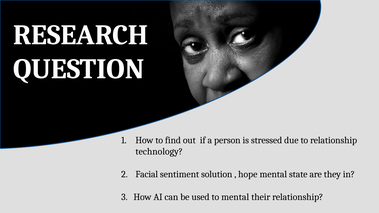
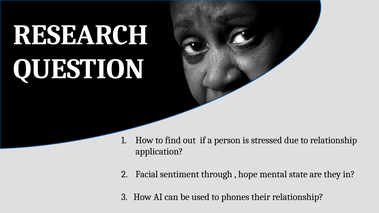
technology: technology -> application (159, 152)
solution: solution -> through (217, 174)
to mental: mental -> phones (235, 197)
